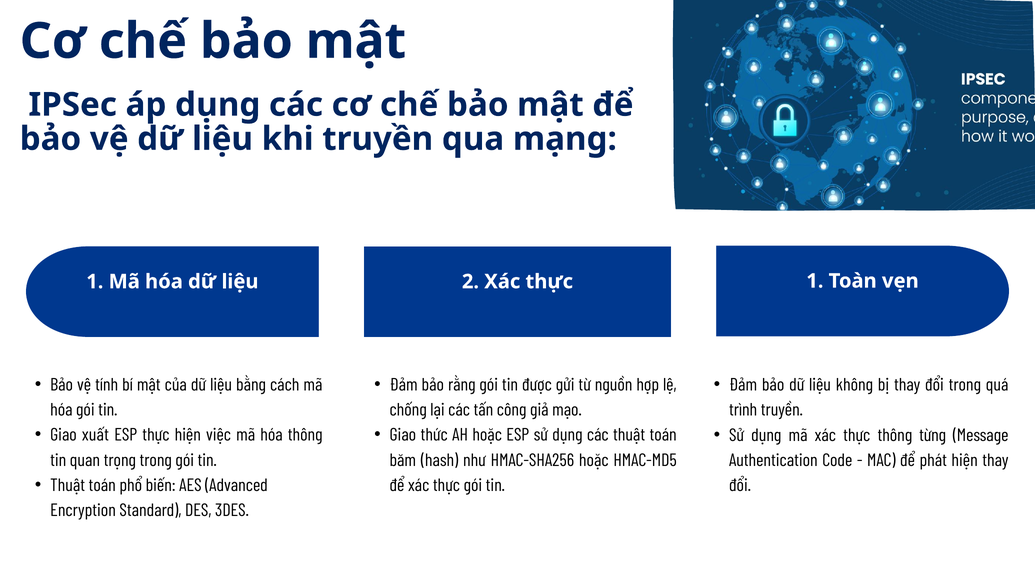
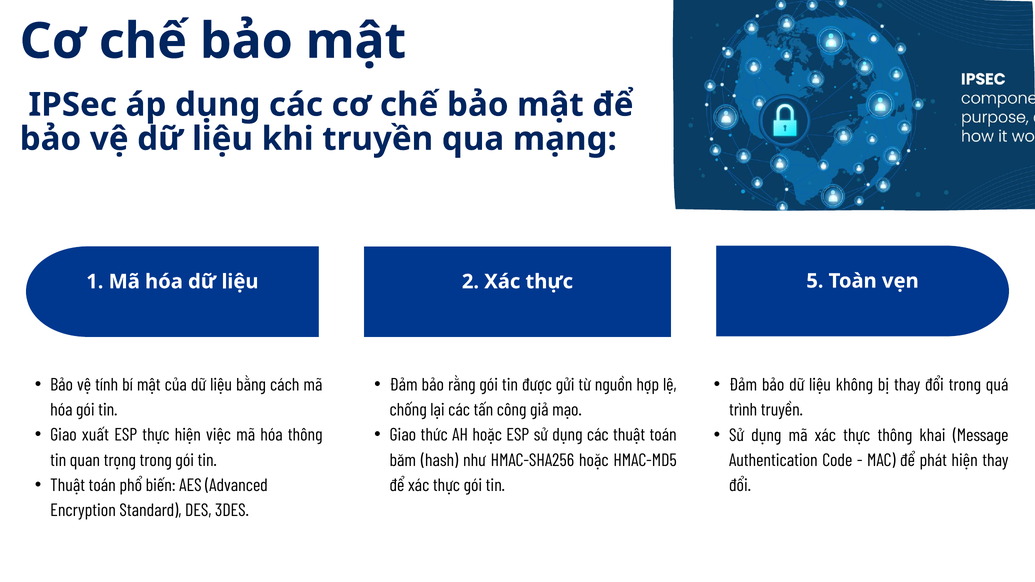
liệu 1: 1 -> 5 (815, 281)
từng: từng -> khai (933, 435)
